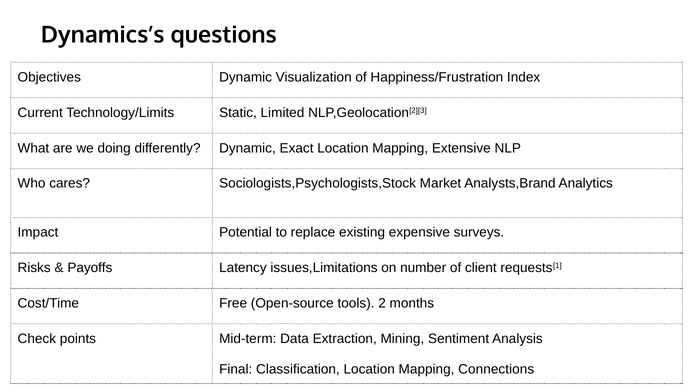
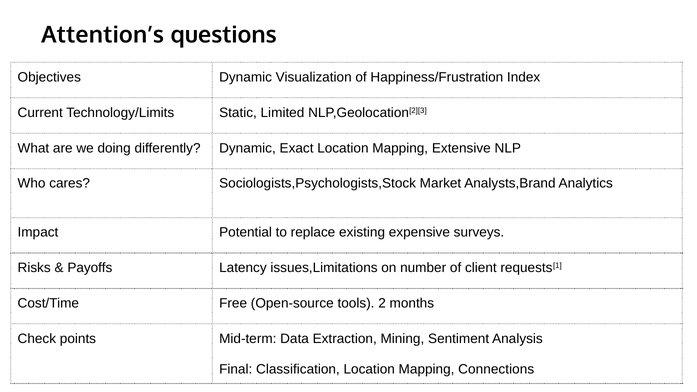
Dynamics’s: Dynamics’s -> Attention’s (103, 35)
